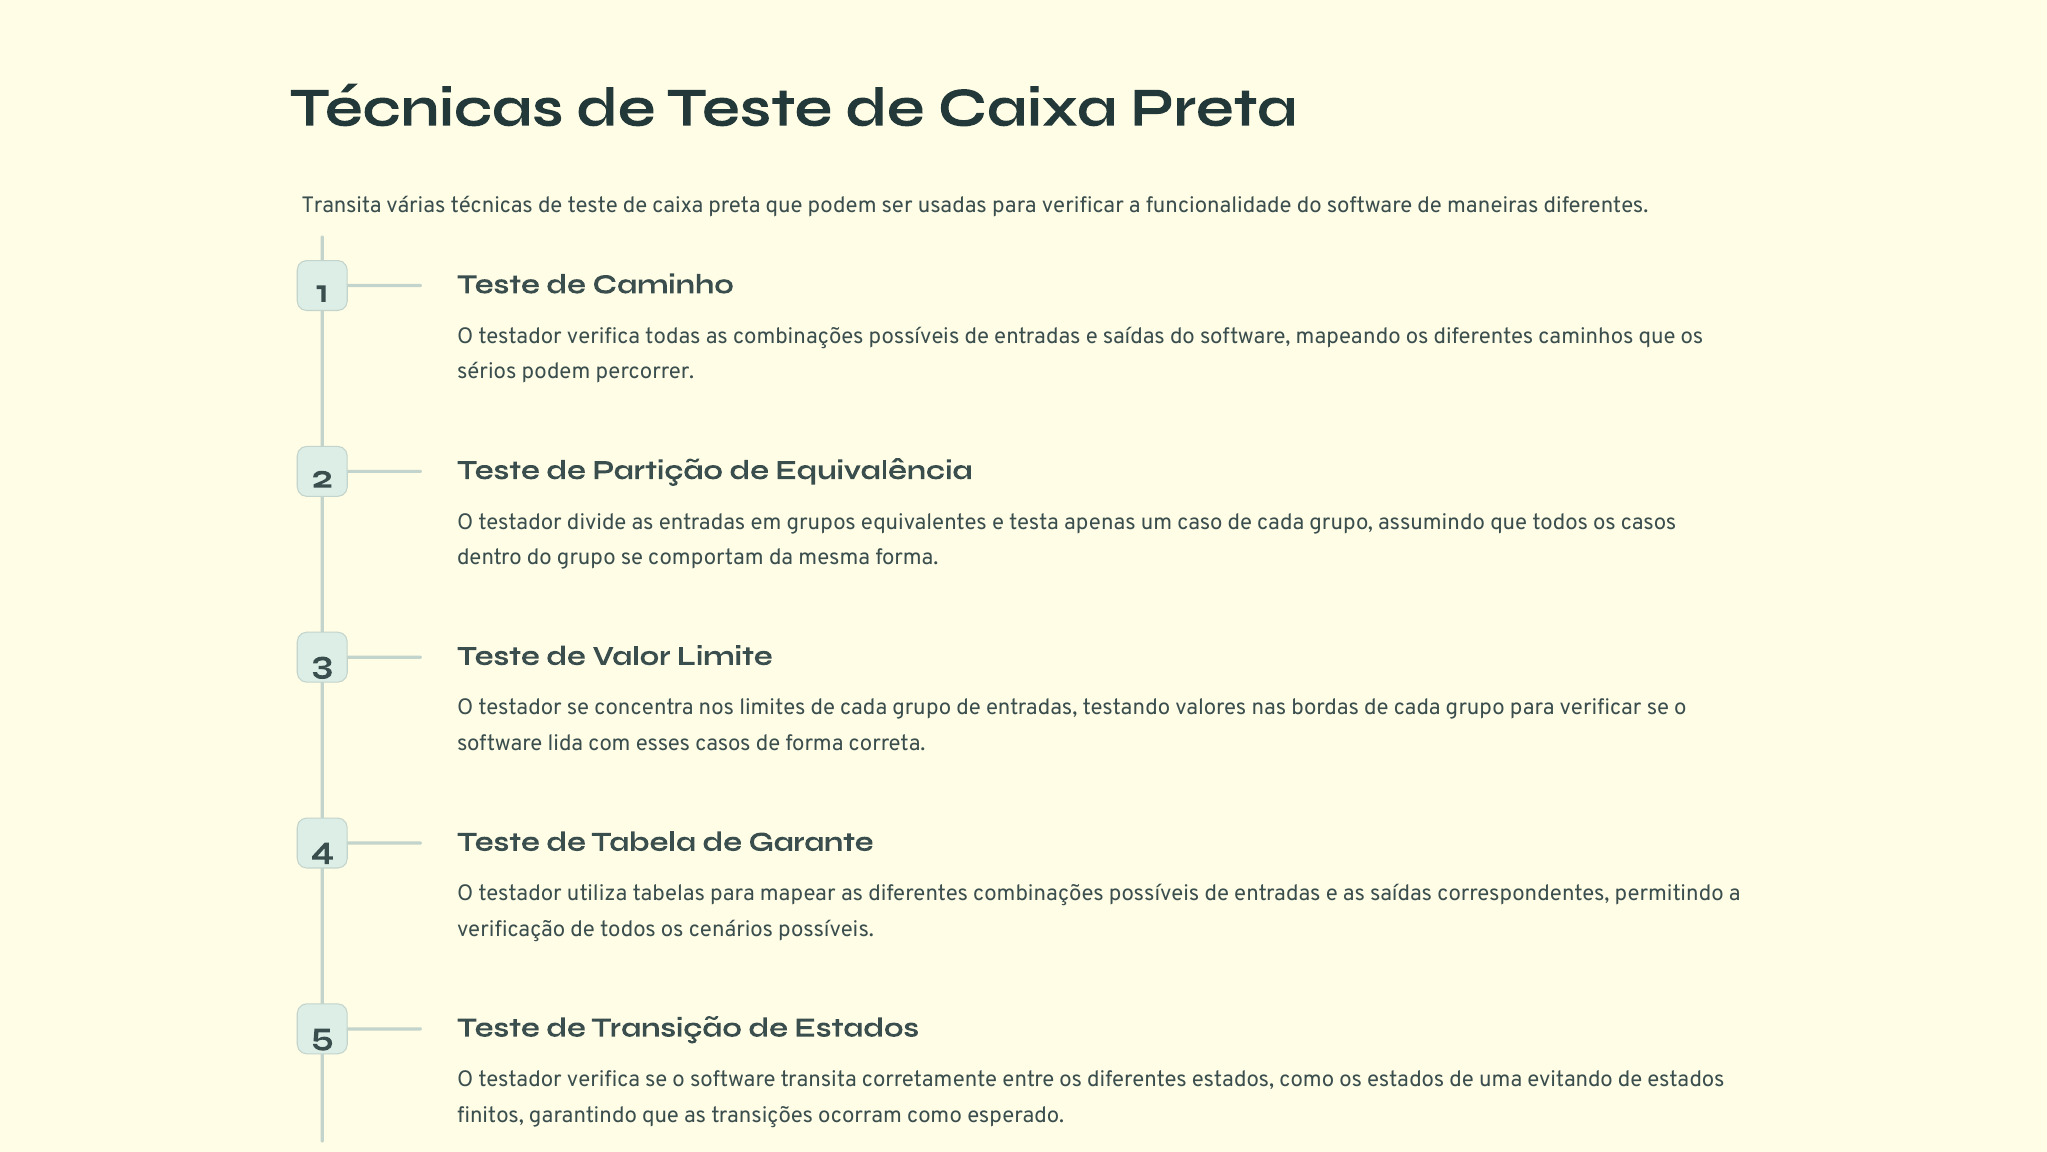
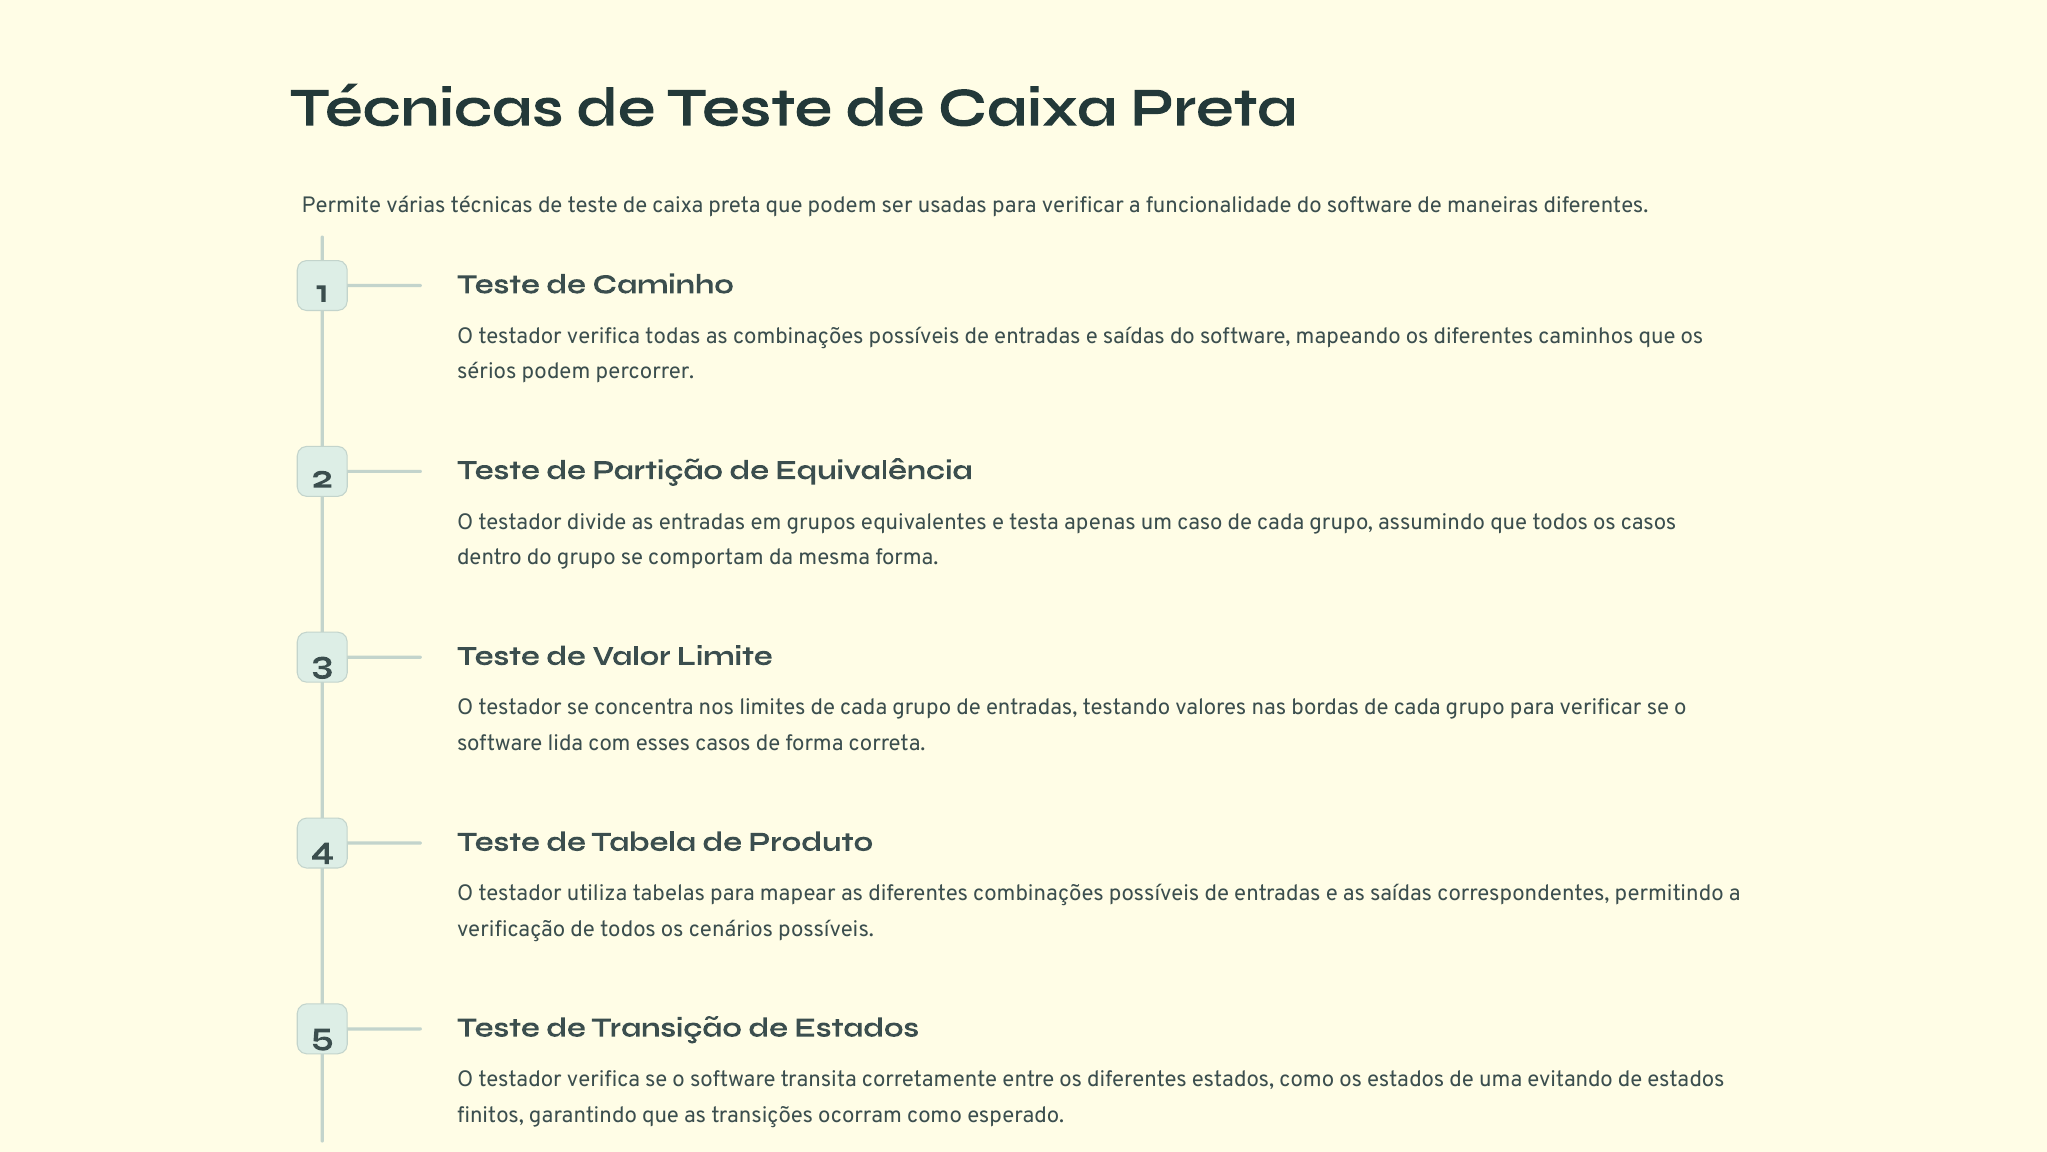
Transita: Transita -> Permite (341, 205)
Garante: Garante -> Produto (811, 841)
